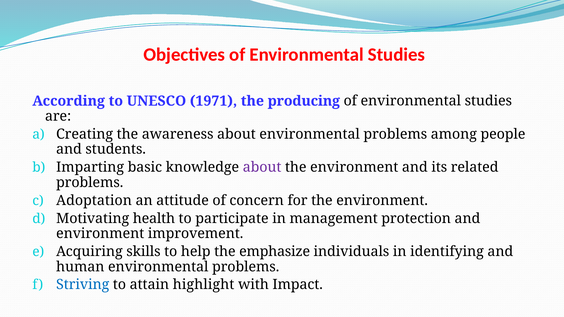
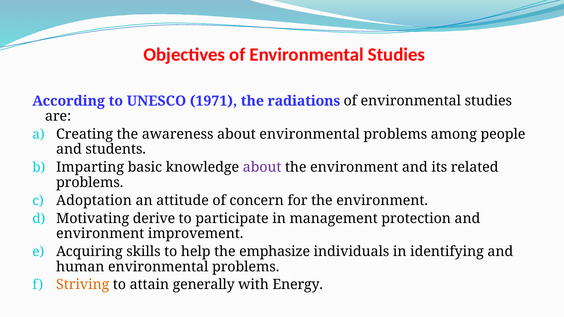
producing: producing -> radiations (304, 101)
health: health -> derive (154, 219)
Striving colour: blue -> orange (83, 285)
highlight: highlight -> generally (204, 285)
Impact: Impact -> Energy (298, 285)
